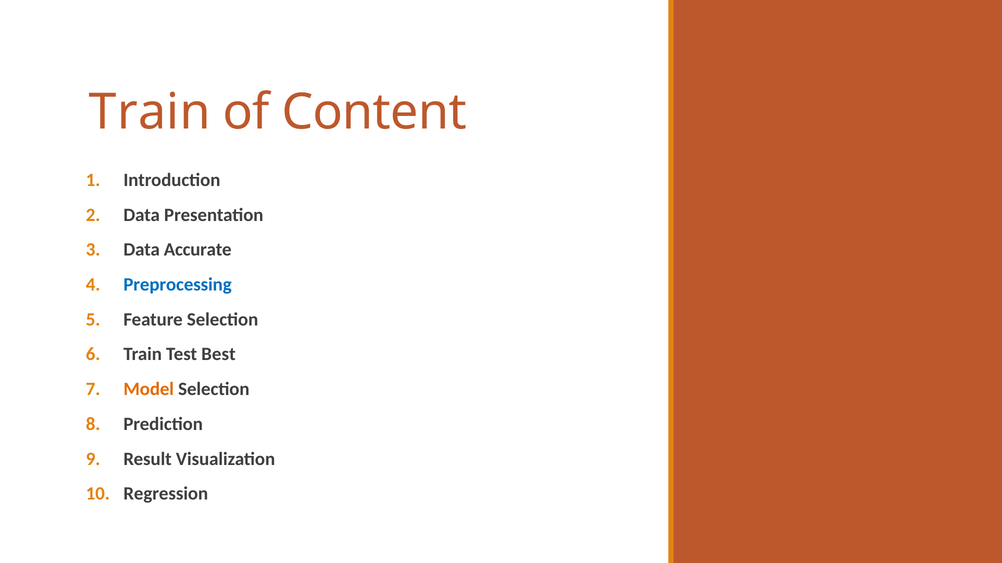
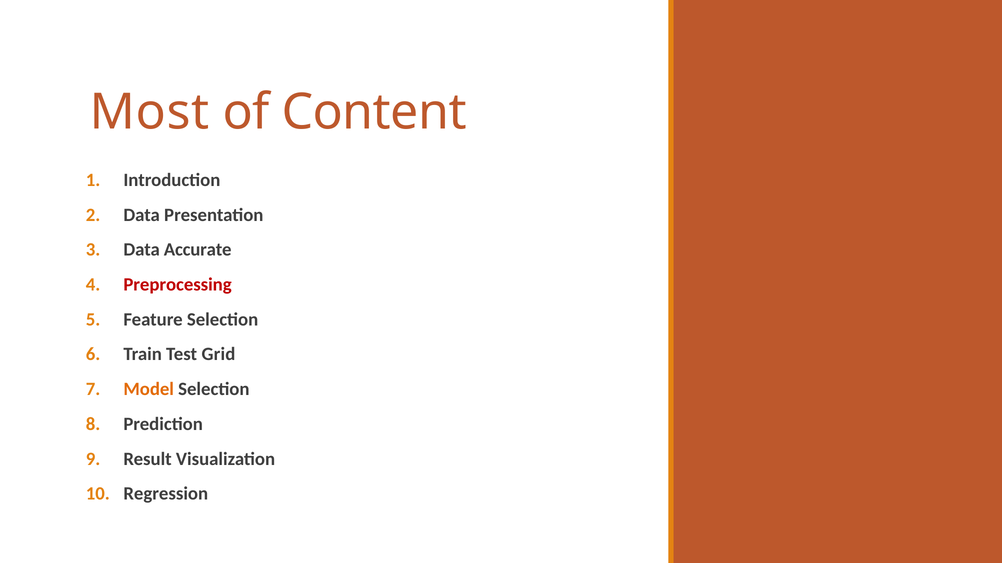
Train: Train -> Most (150, 112)
Preprocessing colour: blue -> red (178, 285)
Best: Best -> Grid (218, 355)
